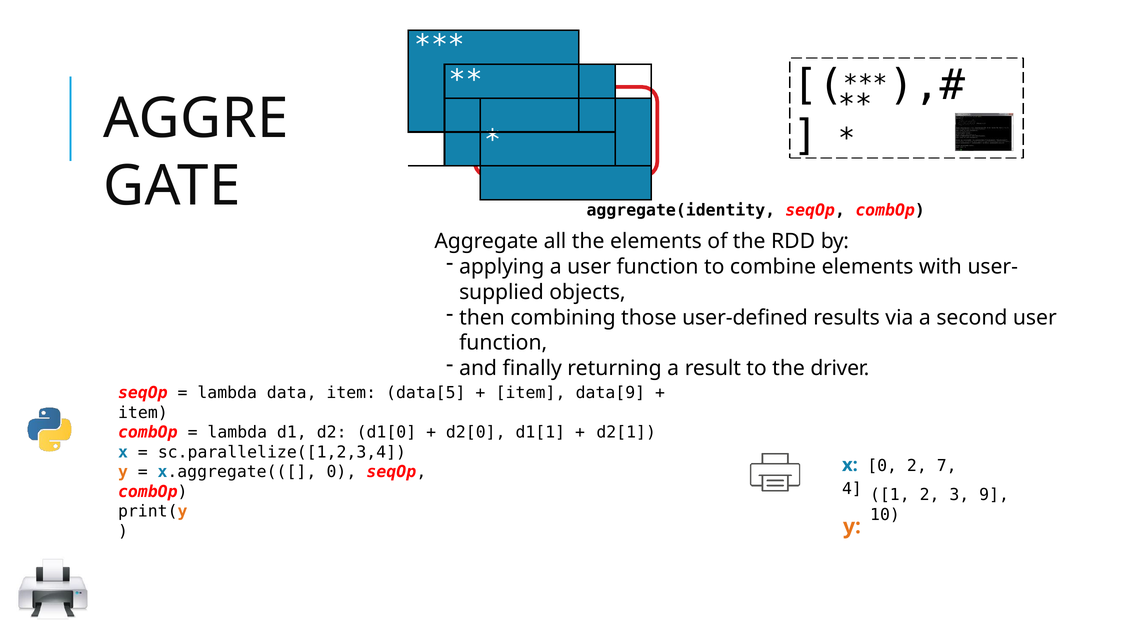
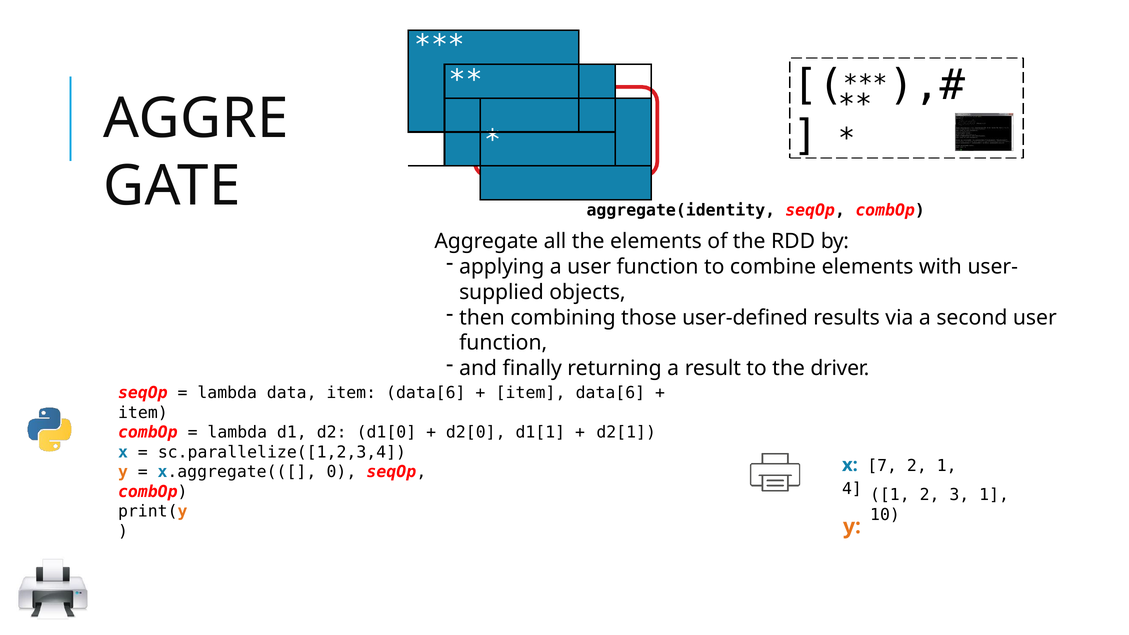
data item data[5: data[5 -> data[6 (426, 393)
data[9: data[9 -> data[6 (610, 393)
x 0: 0 -> 7 (882, 466)
2 7: 7 -> 1 (947, 466)
3 9: 9 -> 1 (994, 495)
